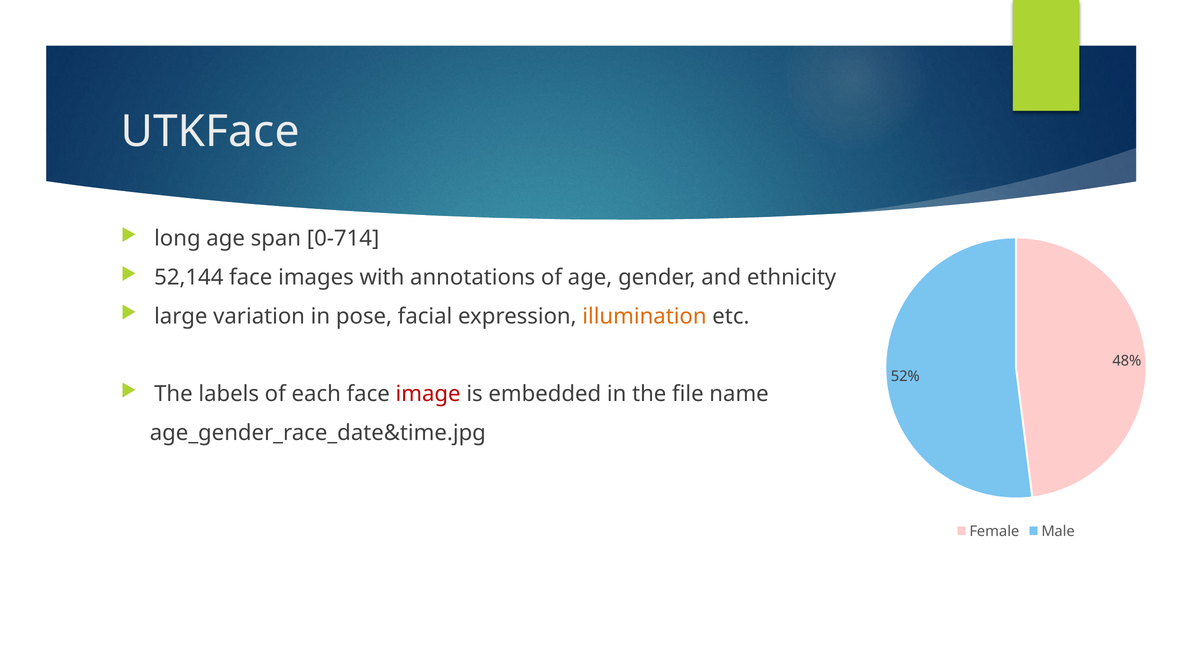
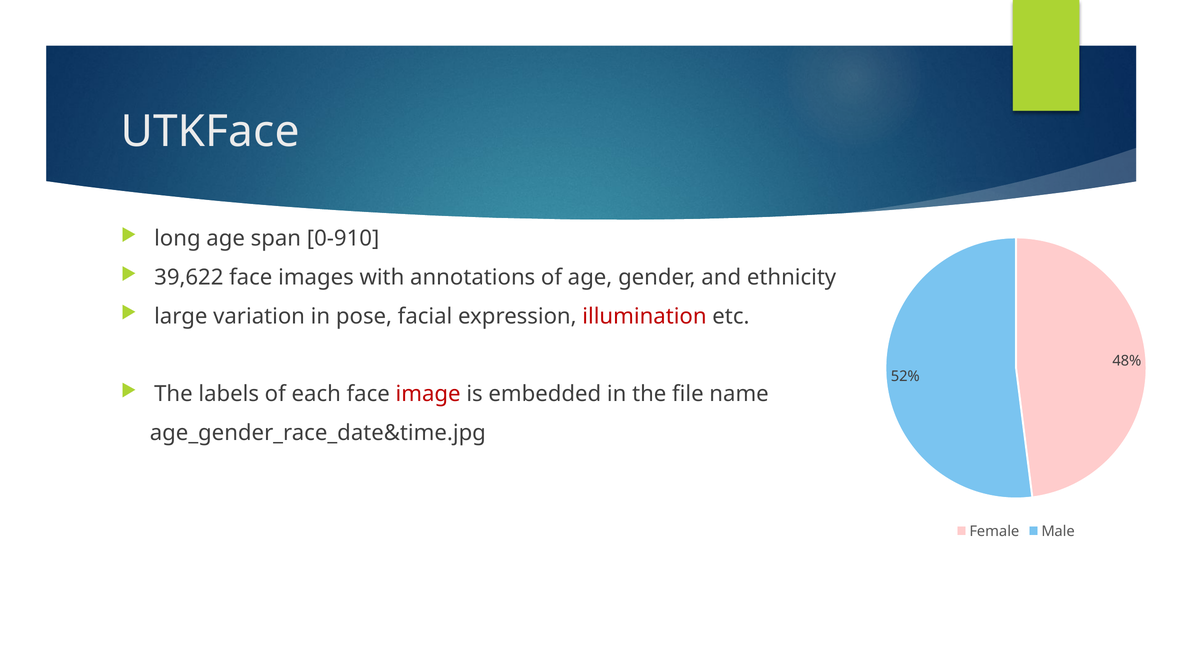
0-714: 0-714 -> 0-910 (343, 239)
52,144: 52,144 -> 39,622 (189, 278)
illumination colour: orange -> red (644, 317)
